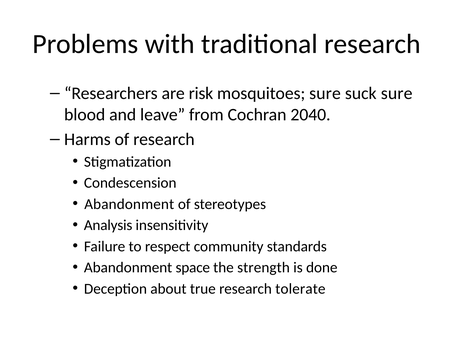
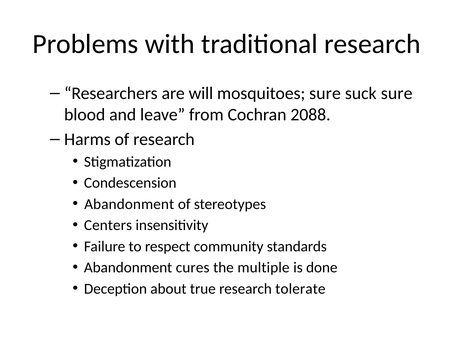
risk: risk -> will (201, 94)
2040: 2040 -> 2088 (311, 115)
Analysis: Analysis -> Centers (108, 226)
space: space -> cures (193, 268)
strength: strength -> multiple (263, 268)
